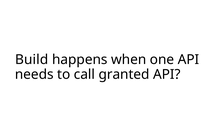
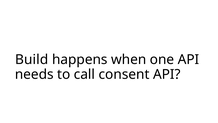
granted: granted -> consent (124, 74)
